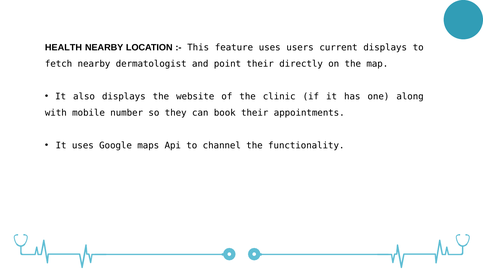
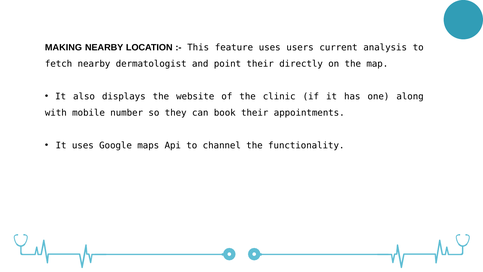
HEALTH: HEALTH -> MAKING (64, 47)
current displays: displays -> analysis (385, 47)
